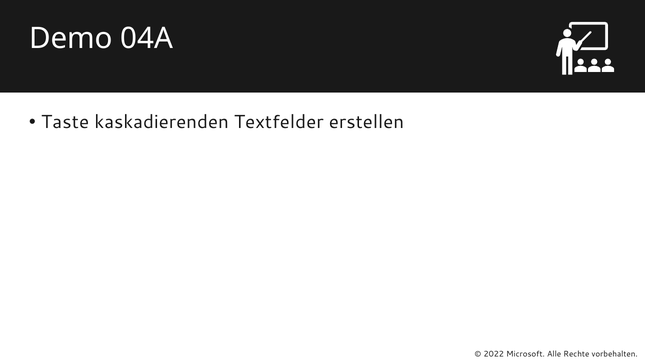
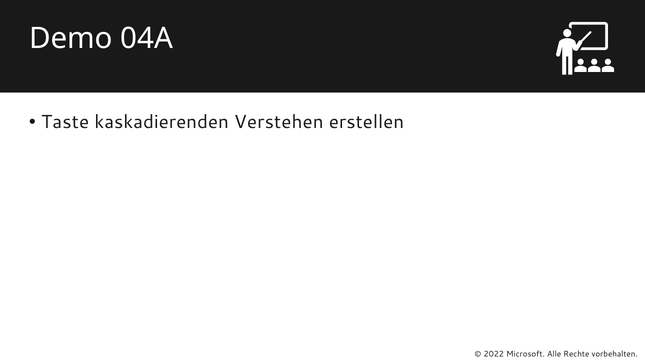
Textfelder: Textfelder -> Verstehen (279, 122)
